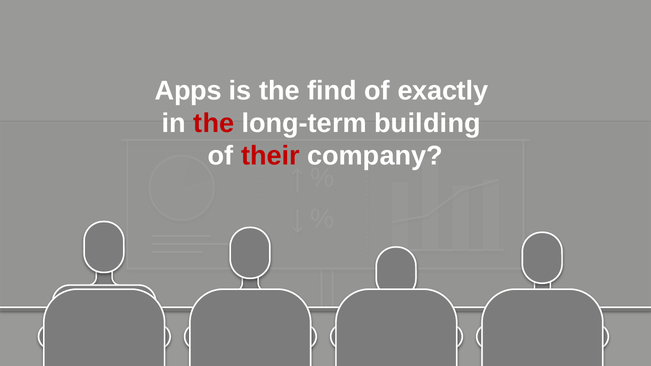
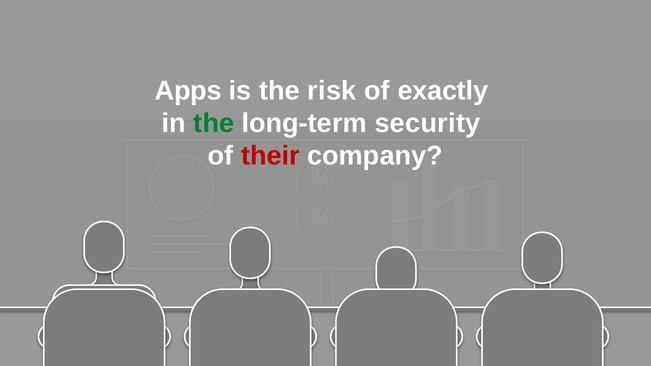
find: find -> risk (332, 91)
the colour: red -> green (214, 123)
building: building -> security (428, 123)
